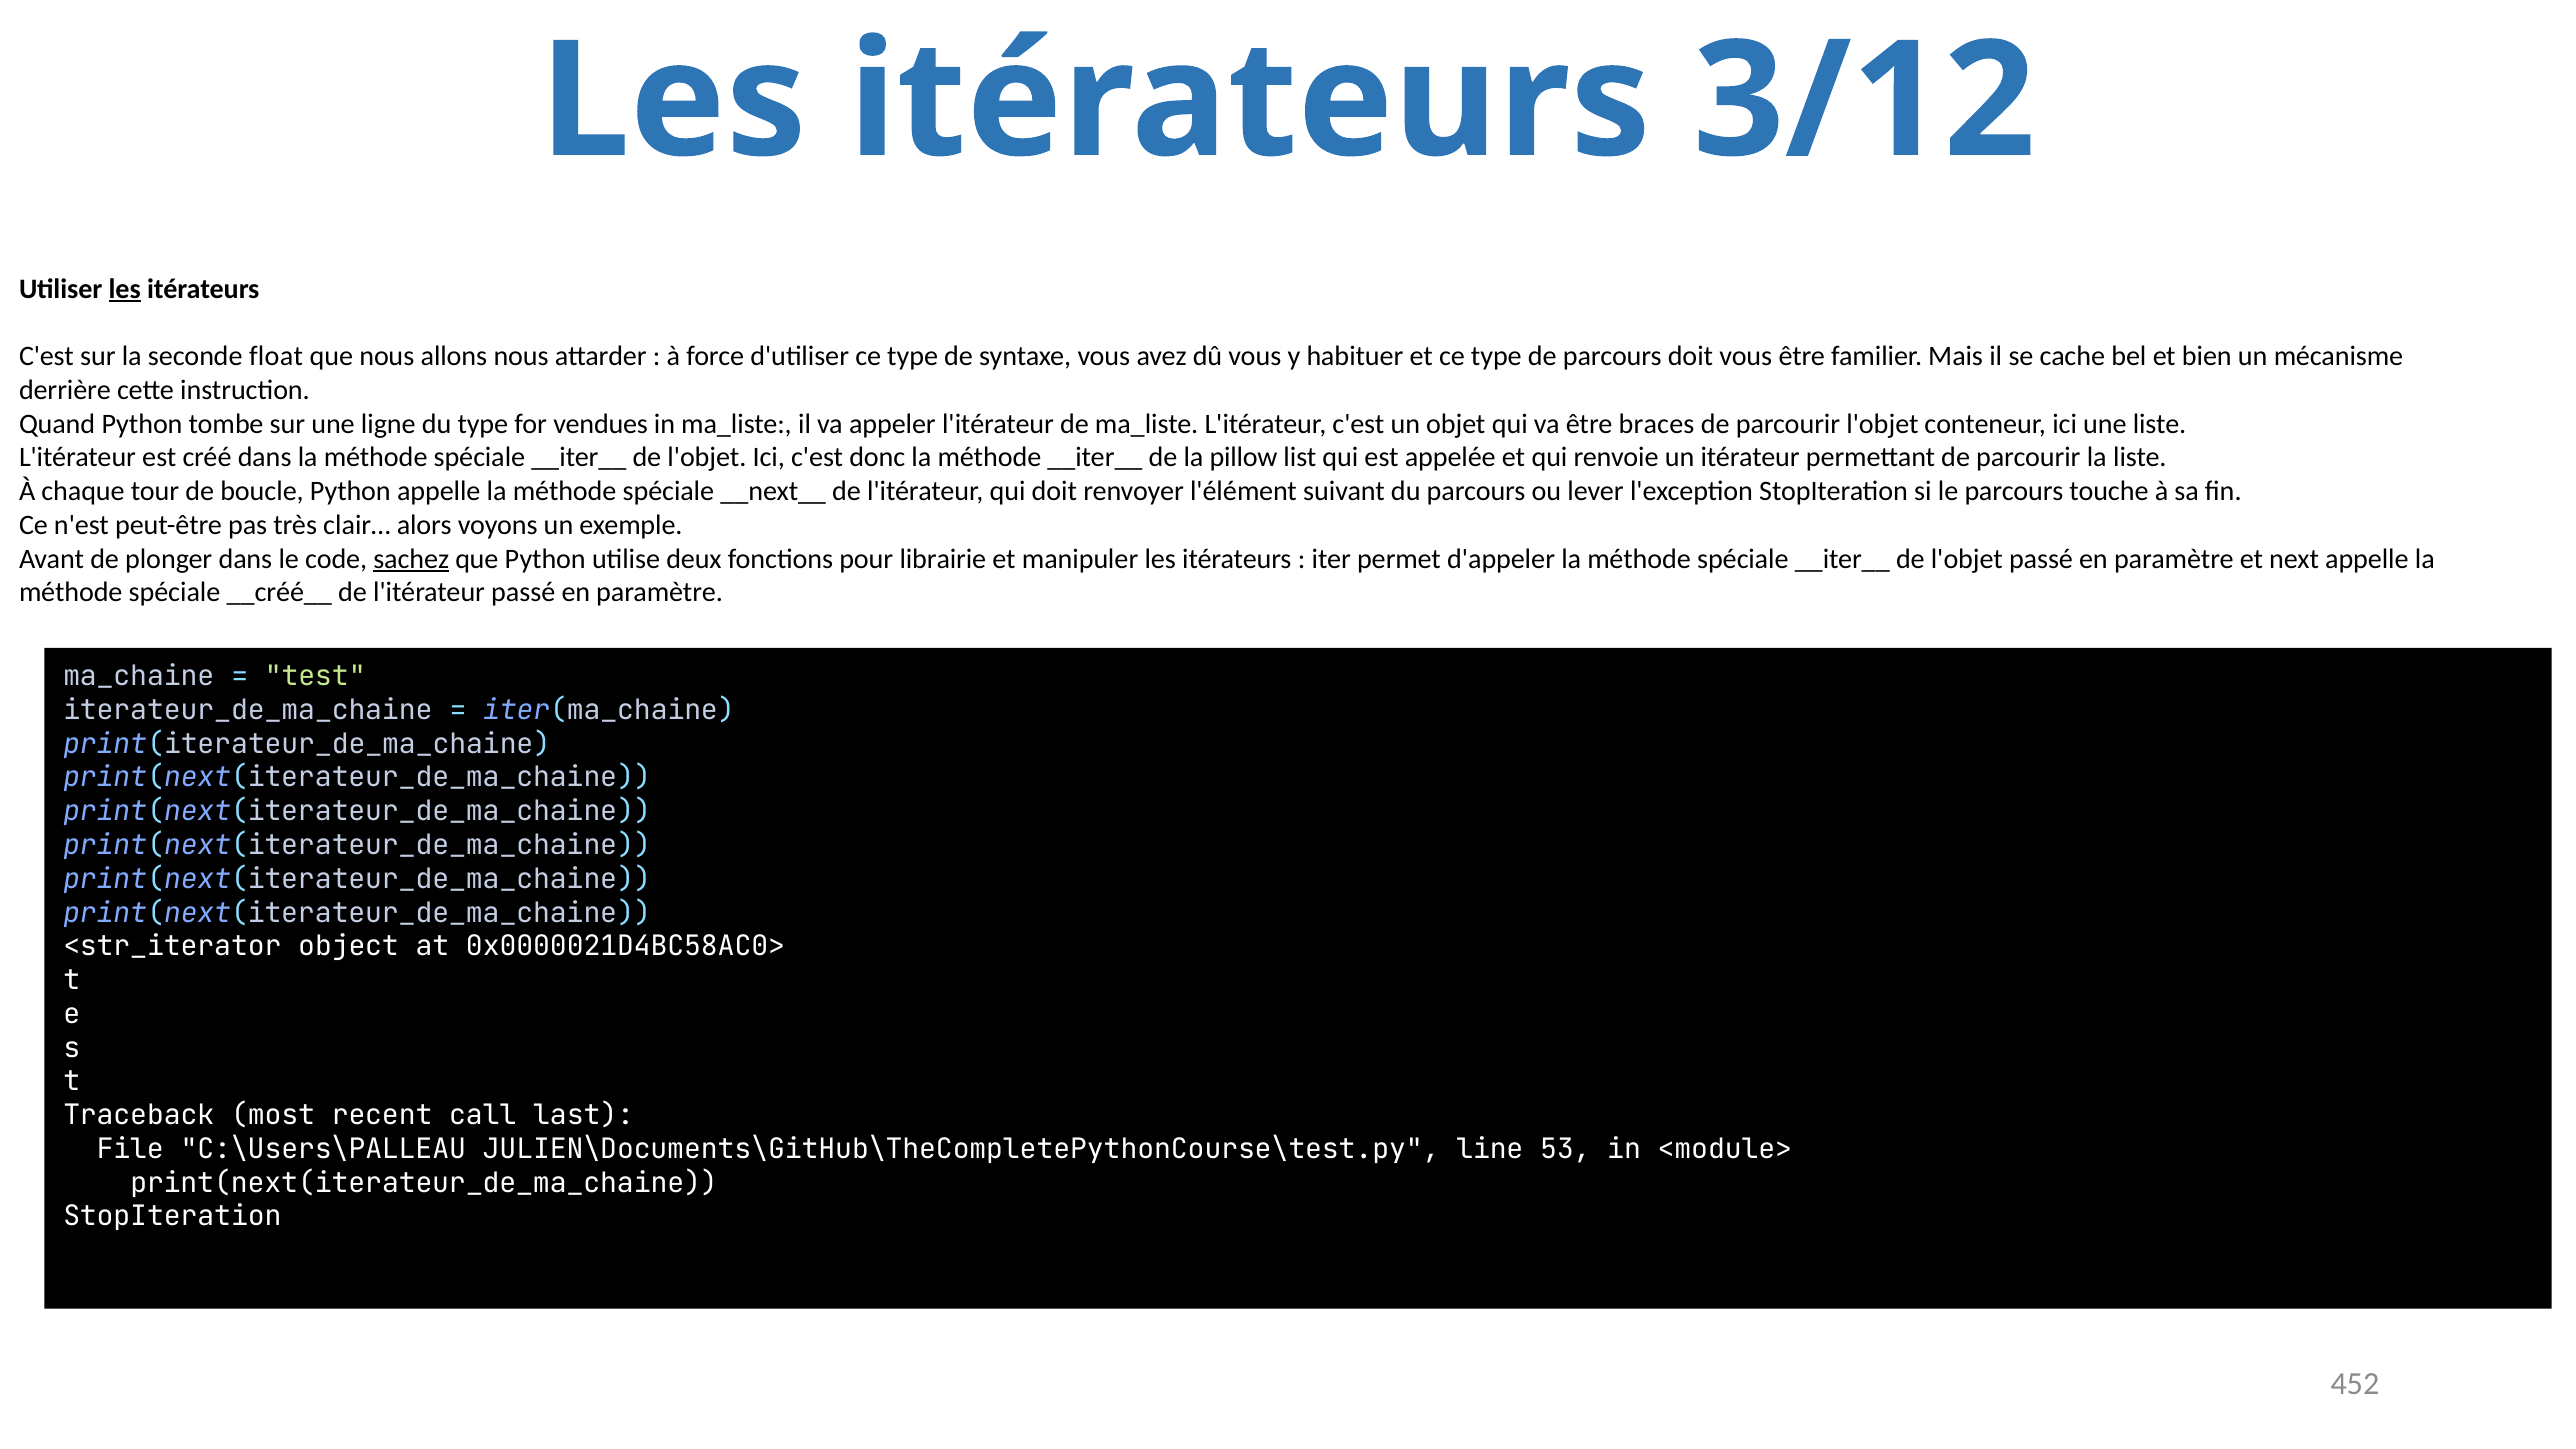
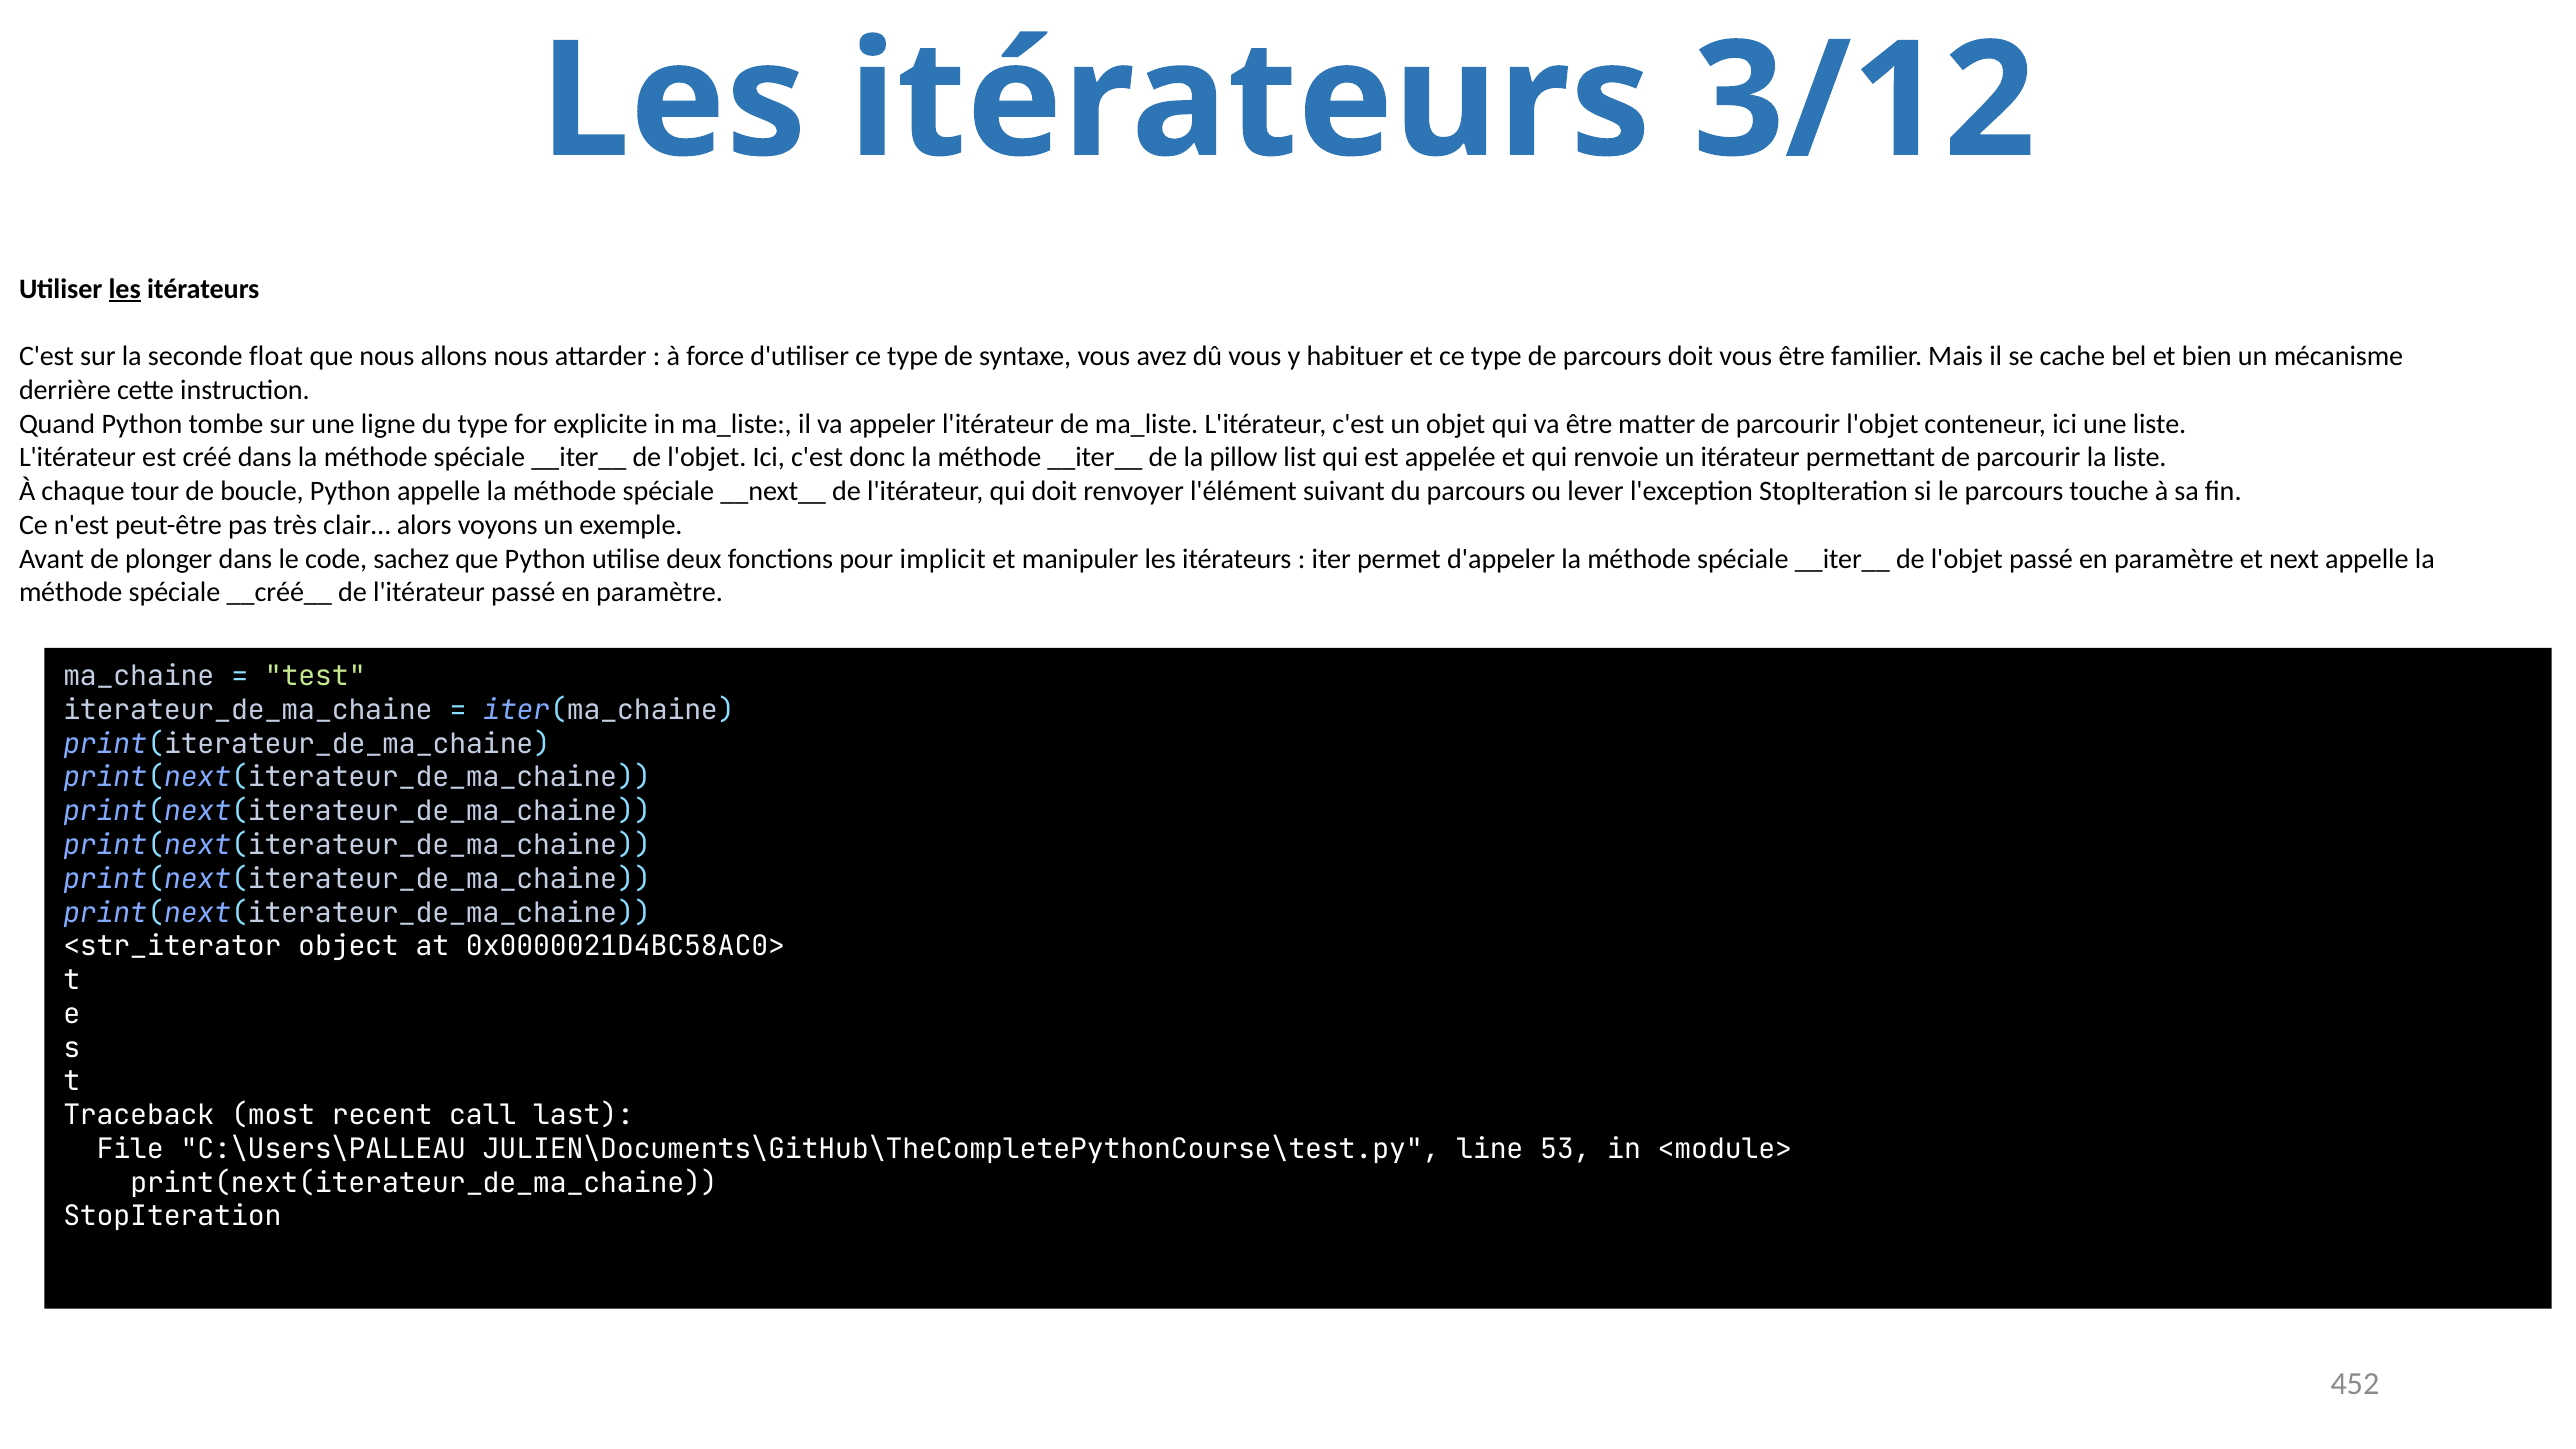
vendues: vendues -> explicite (601, 424)
braces: braces -> matter (1657, 424)
sachez underline: present -> none (411, 559)
librairie: librairie -> implicit (943, 559)
